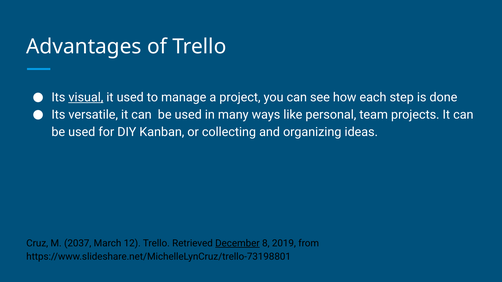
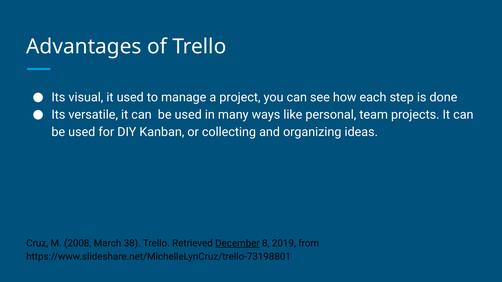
visual underline: present -> none (86, 97)
2037: 2037 -> 2008 (78, 244)
12: 12 -> 38 (132, 244)
